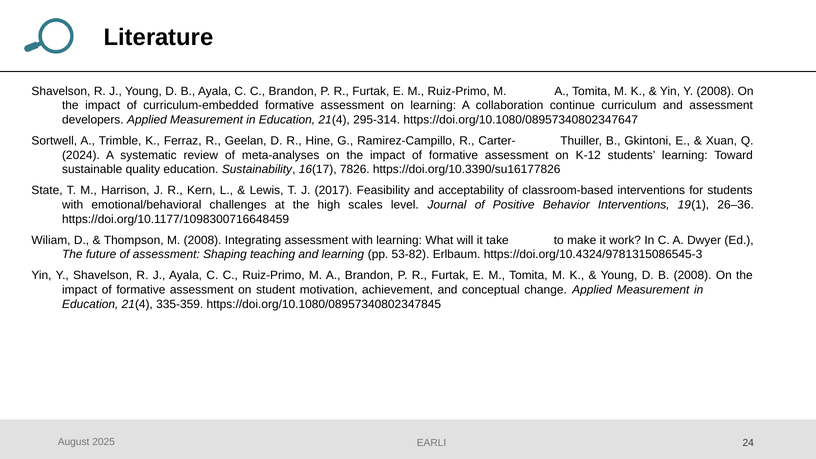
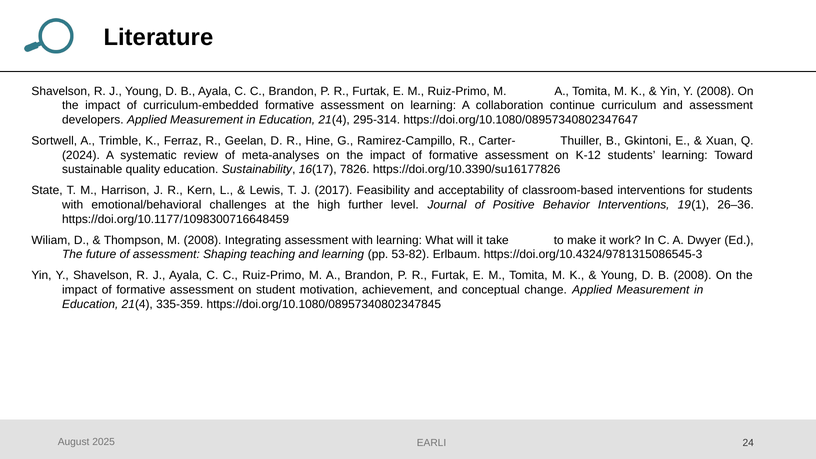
scales: scales -> further (366, 205)
